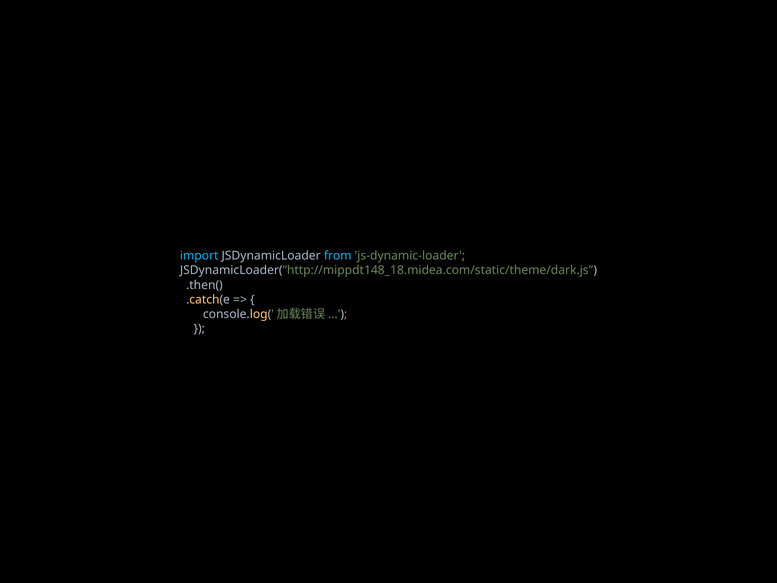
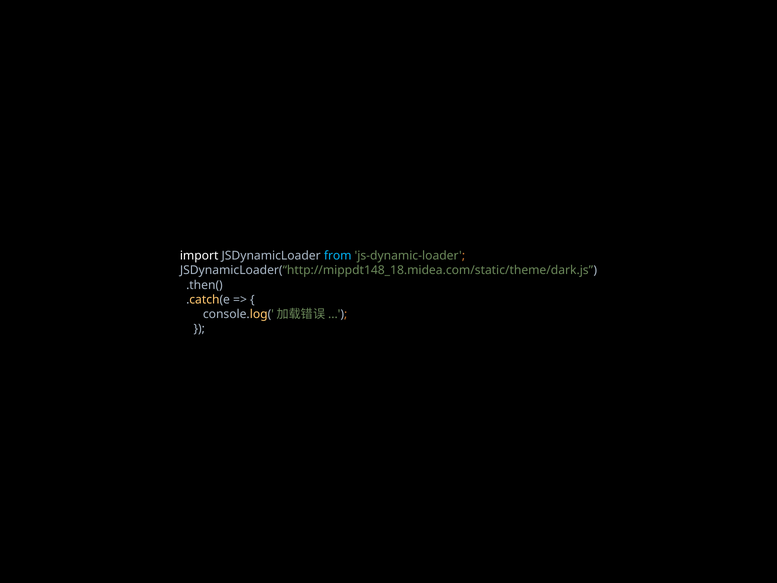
import colour: light blue -> white (199, 256)
